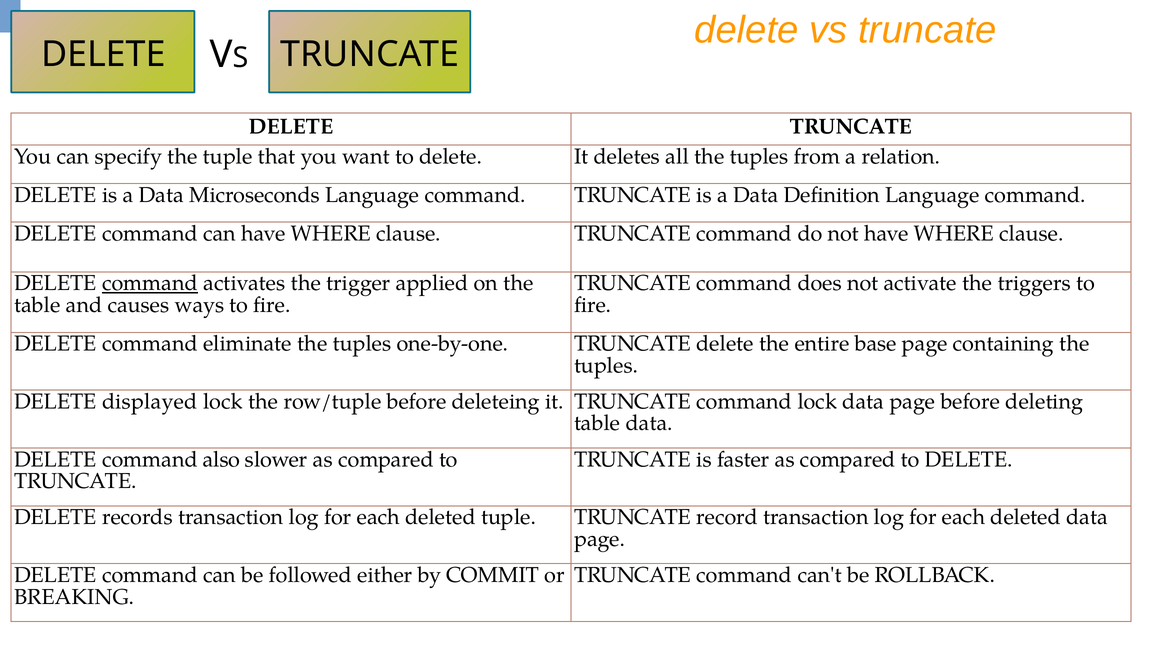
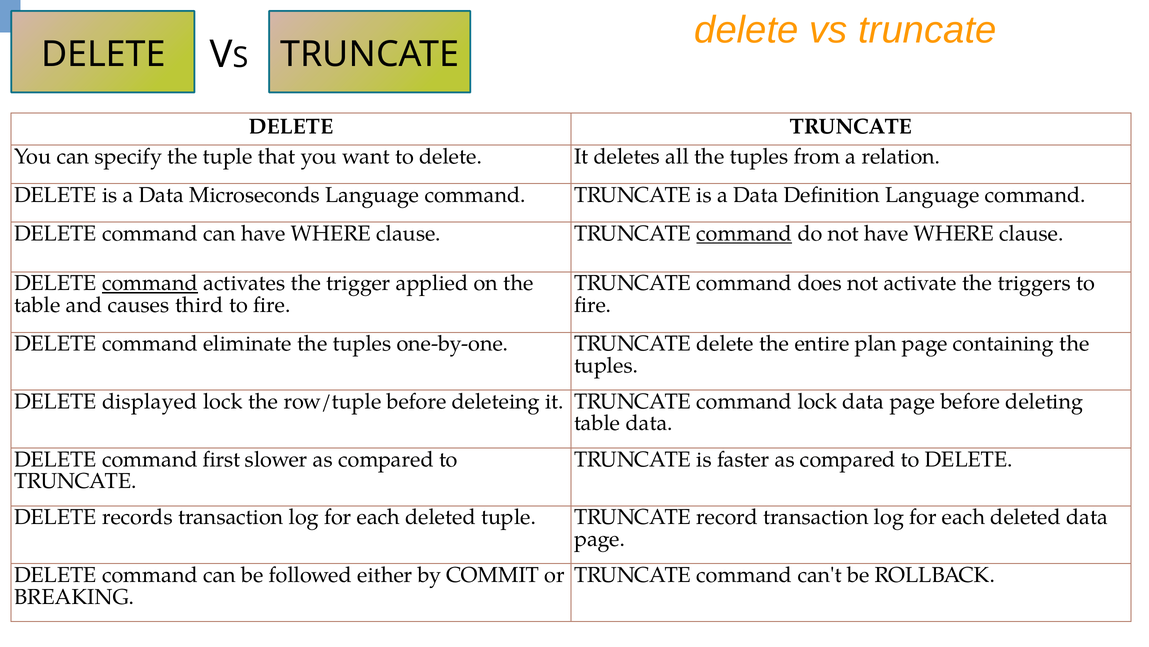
command underline: none -> present (744, 234)
ways: ways -> third (199, 305)
base: base -> plan (876, 343)
also: also -> first (222, 459)
